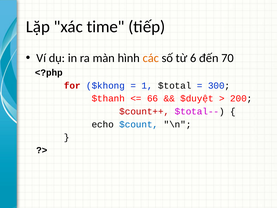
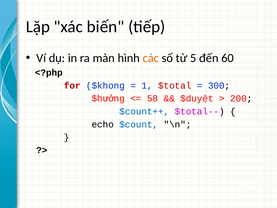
time: time -> biến (105, 27)
6: 6 -> 5 (193, 58)
70: 70 -> 60 (228, 58)
$total colour: black -> red (175, 85)
$thanh: $thanh -> $hưởng (108, 98)
66: 66 -> 58 (153, 98)
$count++ colour: red -> blue (144, 111)
